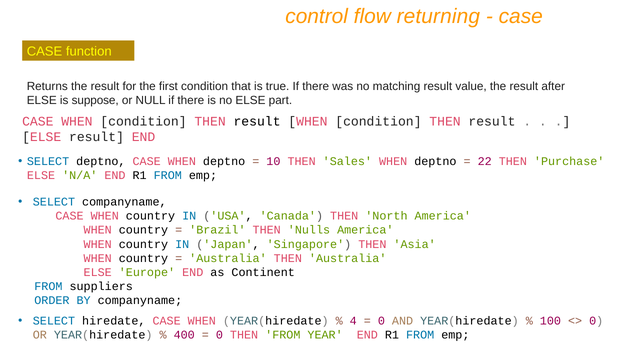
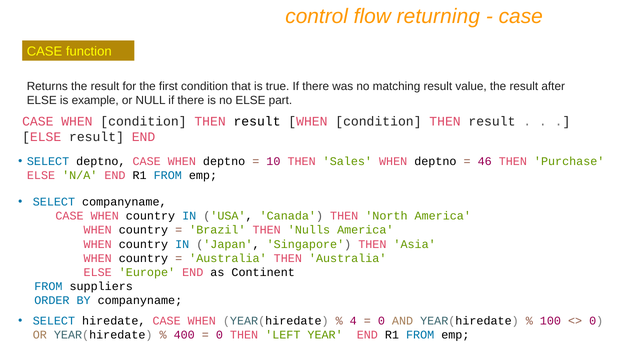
suppose: suppose -> example (95, 101)
22: 22 -> 46 (485, 161)
THEN FROM: FROM -> LEFT (283, 335)
